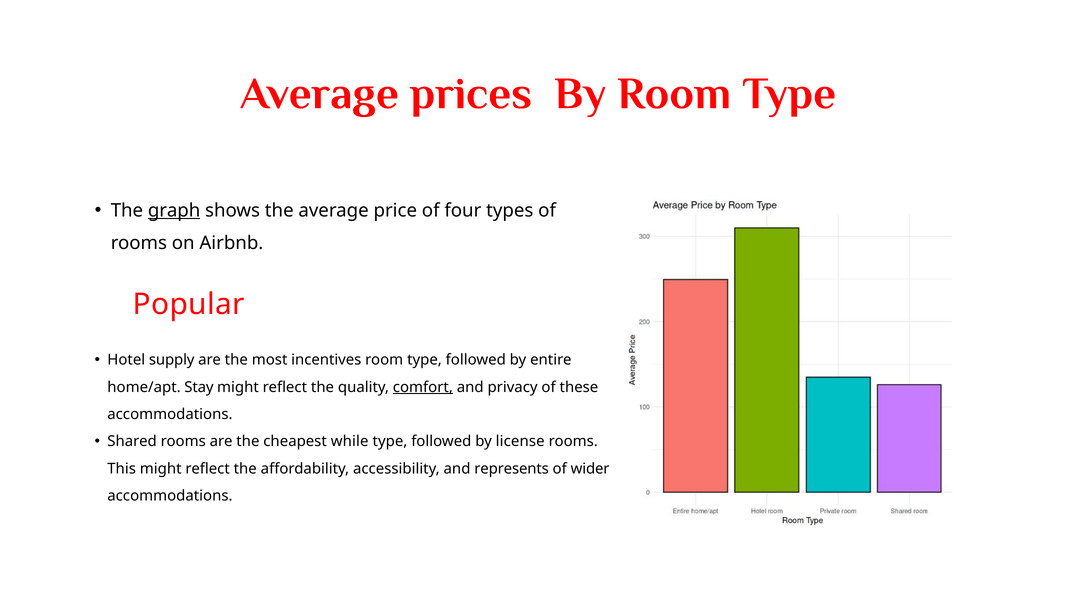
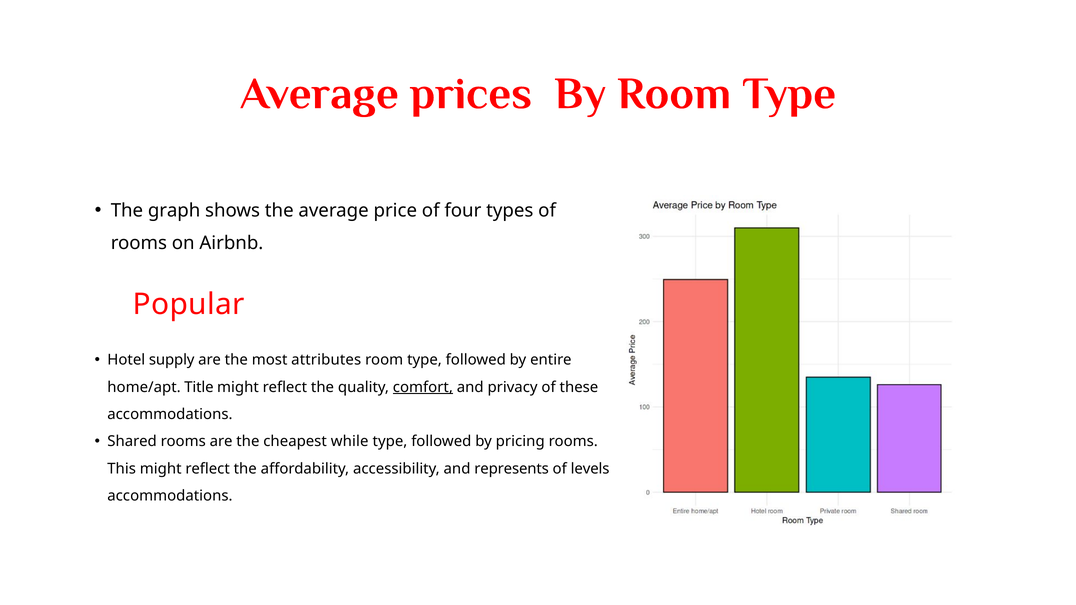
graph underline: present -> none (174, 211)
incentives: incentives -> attributes (326, 360)
Stay: Stay -> Title (199, 387)
license: license -> pricing (520, 442)
wider: wider -> levels (590, 469)
